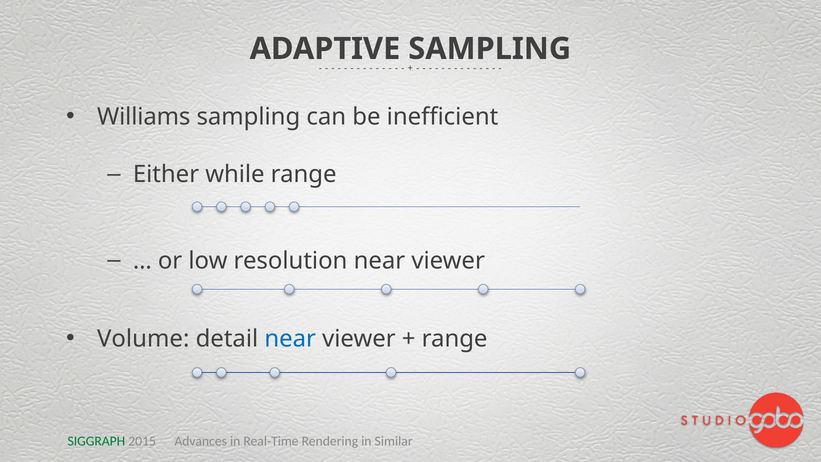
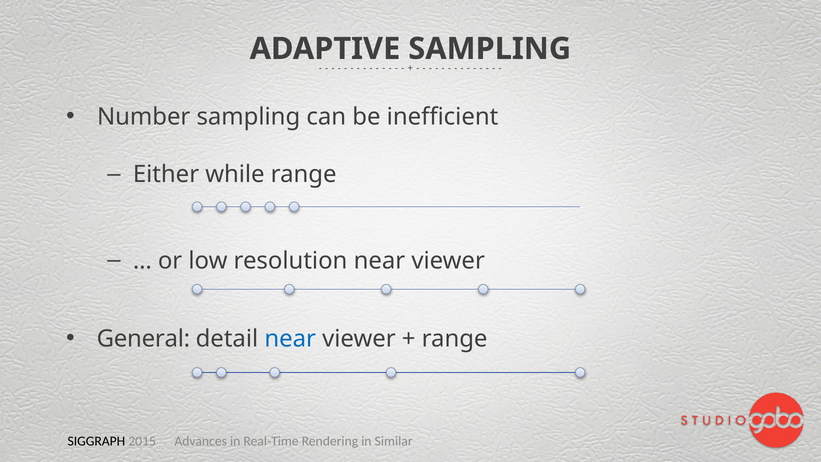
Williams: Williams -> Number (144, 117)
Volume: Volume -> General (143, 339)
SIGGRAPH colour: green -> black (96, 441)
